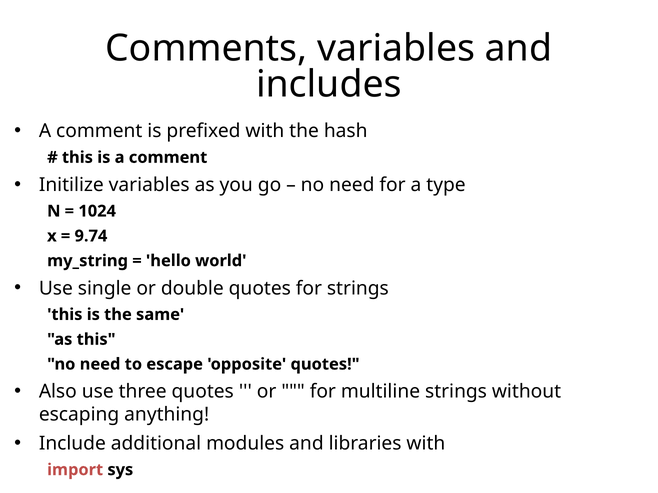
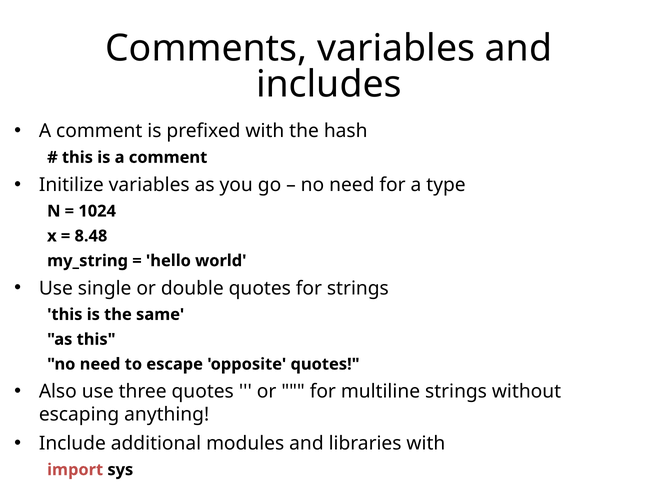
9.74: 9.74 -> 8.48 (91, 236)
